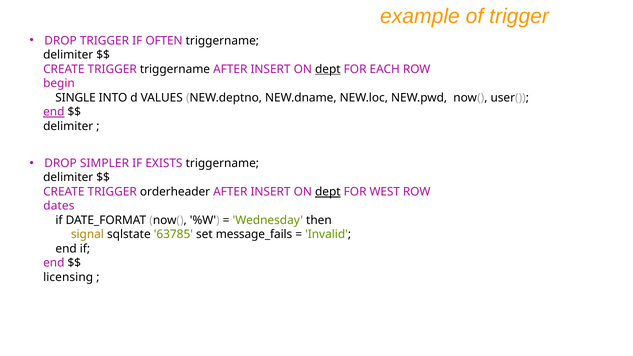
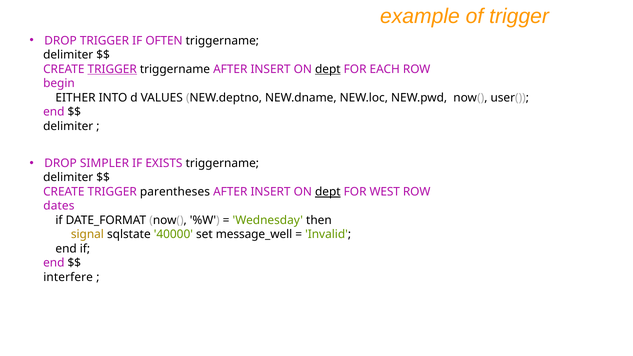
TRIGGER underline: none -> present (112, 69)
SINGLE: SINGLE -> EITHER (75, 98)
end underline: present -> none (54, 112)
orderheader: orderheader -> parentheses (175, 192)
63785: 63785 -> 40000 (173, 235)
message_fails: message_fails -> message_well (254, 235)
licensing: licensing -> interfere (68, 277)
